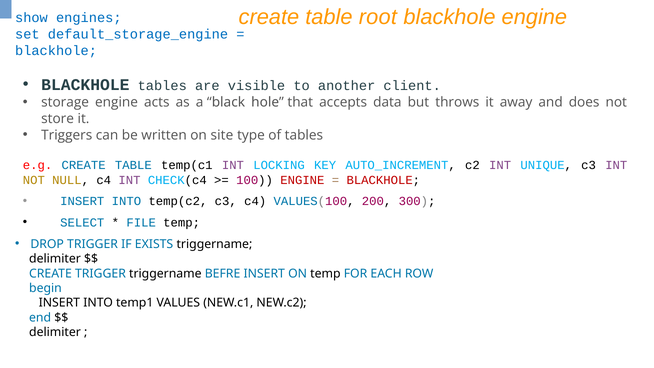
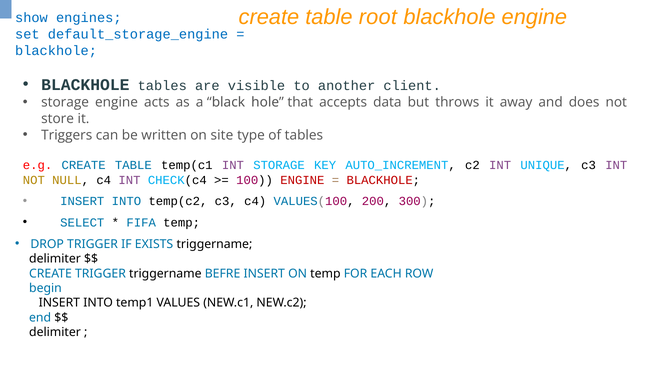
INT LOCKING: LOCKING -> STORAGE (279, 165)
FILE: FILE -> FIFA (141, 222)
